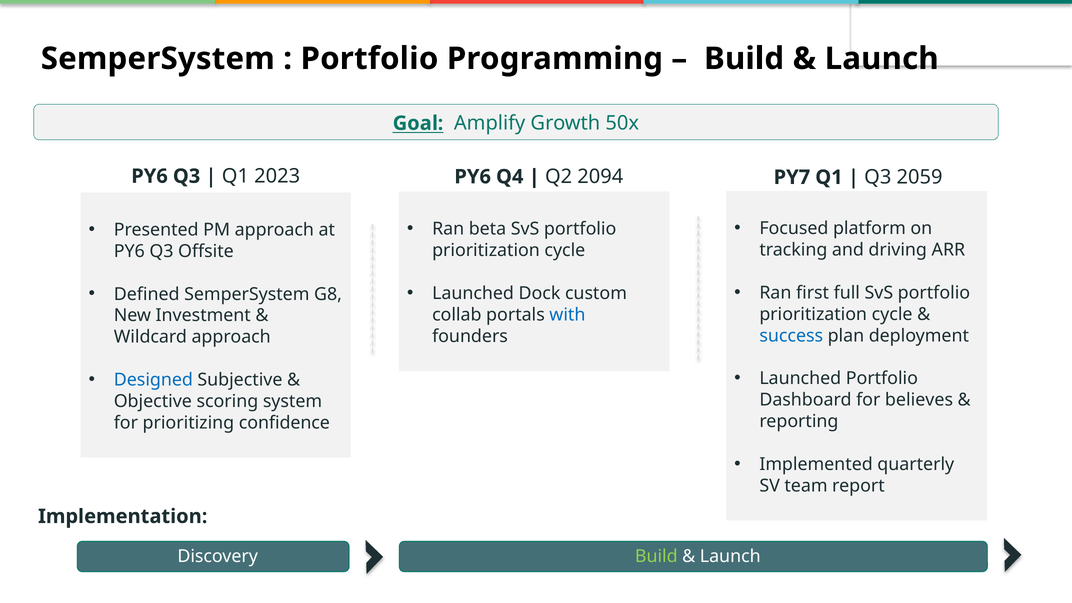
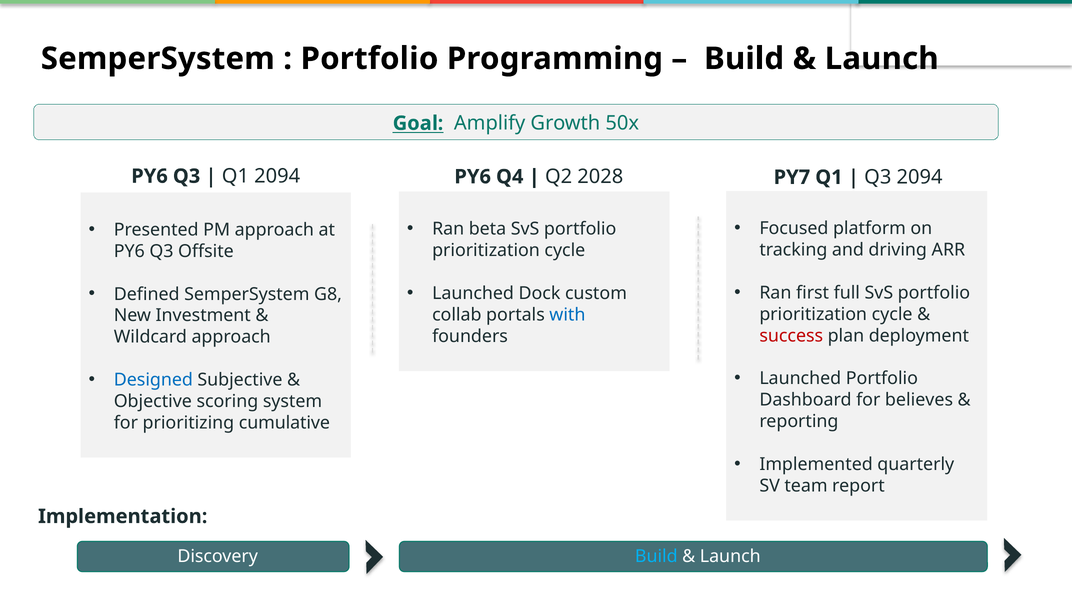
Q1 2023: 2023 -> 2094 (277, 176)
2094: 2094 -> 2028 (600, 177)
Q3 2059: 2059 -> 2094 (920, 177)
success colour: blue -> red (791, 336)
confidence: confidence -> cumulative (284, 423)
Build colour: light green -> light blue (656, 556)
